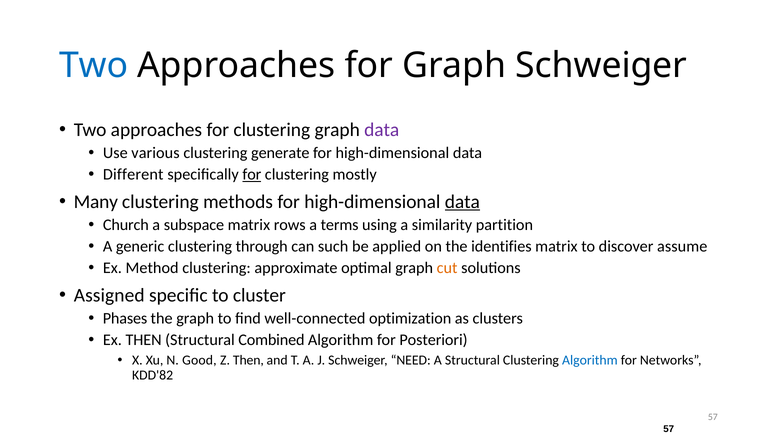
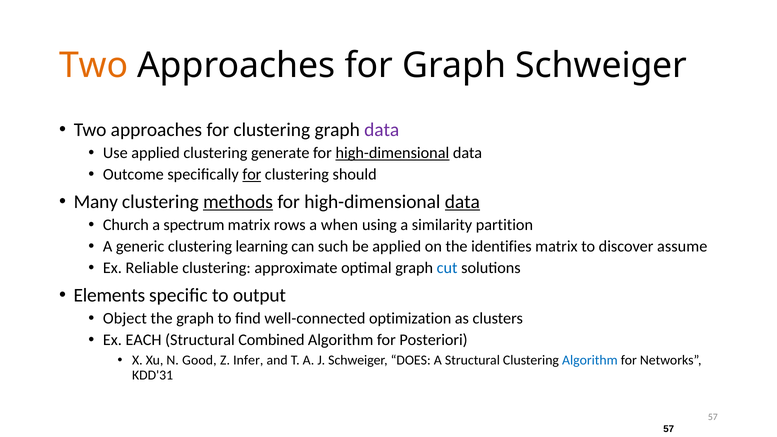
Two colour: blue -> orange (94, 65)
Use various: various -> applied (156, 153)
high-dimensional underline: none -> present (392, 153)
Different: Different -> Outcome (133, 174)
mostly: mostly -> should (355, 174)
methods underline: none -> present (238, 202)
subspace: subspace -> spectrum (194, 225)
terms: terms -> when (339, 225)
through: through -> learning (262, 247)
Method: Method -> Reliable (152, 268)
cut colour: orange -> blue (447, 268)
Assigned: Assigned -> Elements (109, 295)
cluster: cluster -> output (259, 295)
Phases: Phases -> Object (125, 319)
Ex THEN: THEN -> EACH (144, 340)
Z Then: Then -> Infer (248, 360)
NEED: NEED -> DOES (411, 360)
KDD'82: KDD'82 -> KDD'31 (153, 375)
